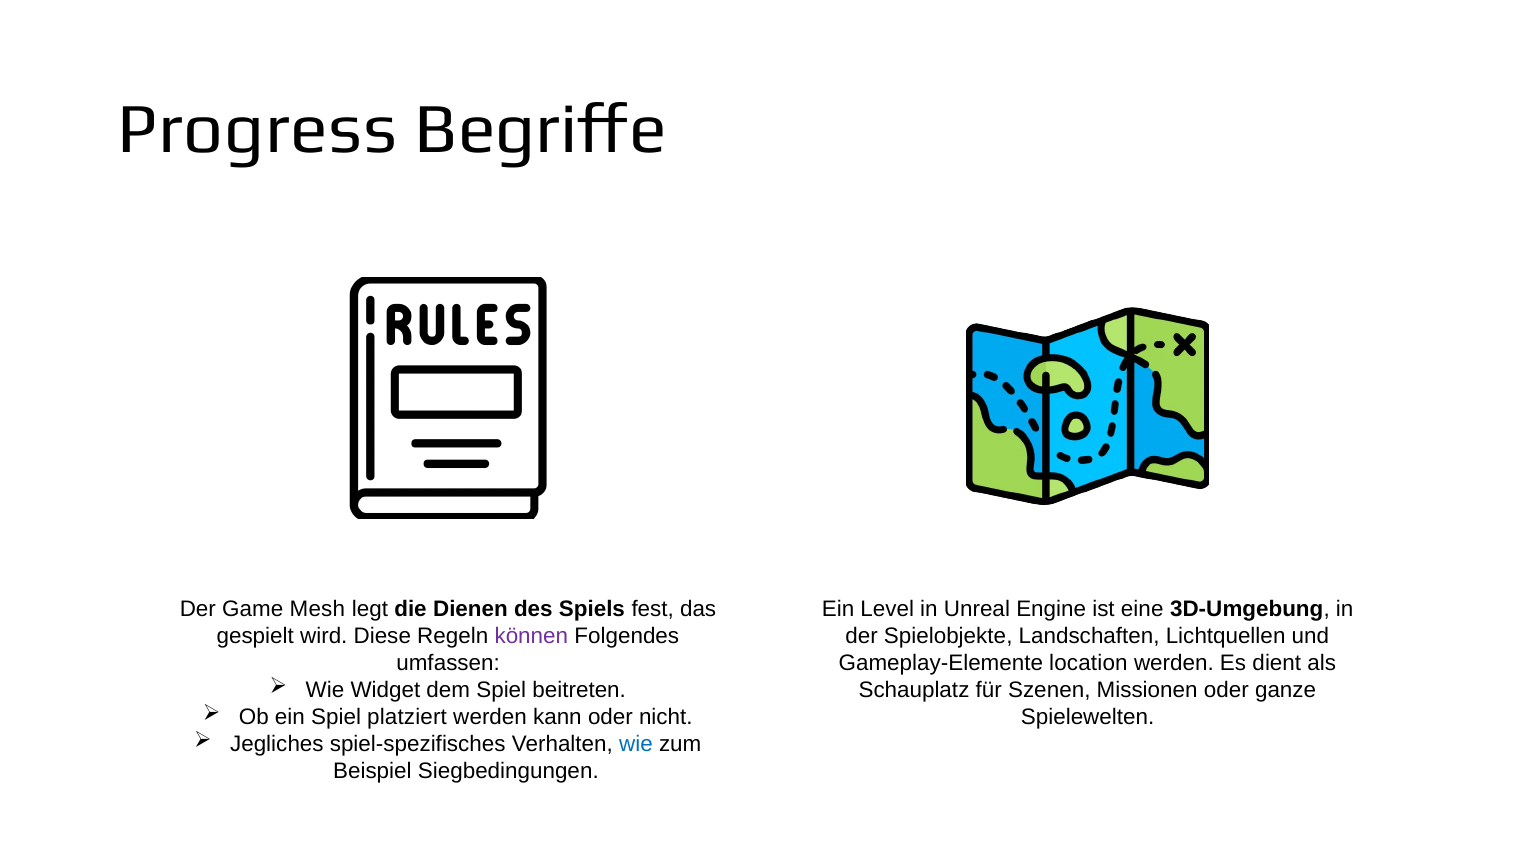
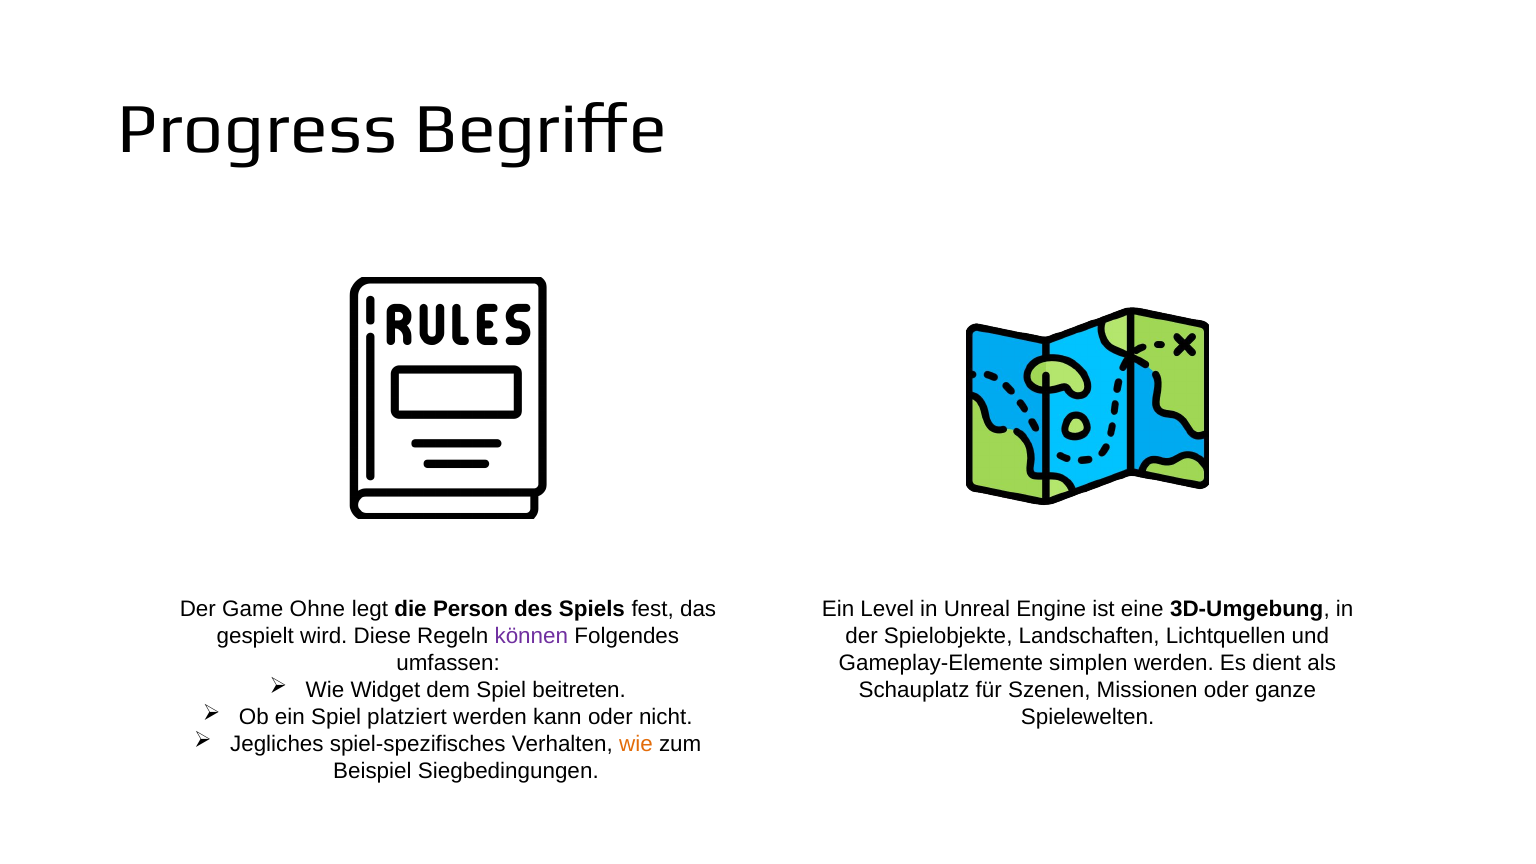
Mesh: Mesh -> Ohne (317, 609)
Dienen: Dienen -> Person (471, 609)
location: location -> simplen (1088, 663)
wie colour: blue -> orange (636, 744)
